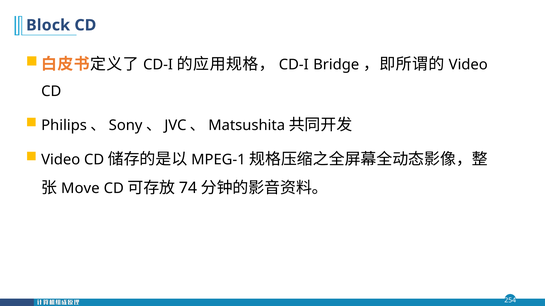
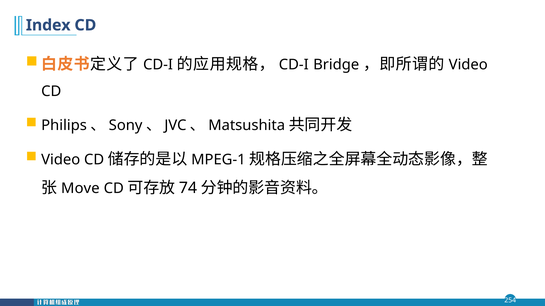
Block: Block -> Index (48, 25)
